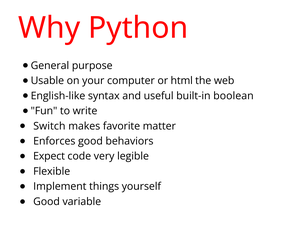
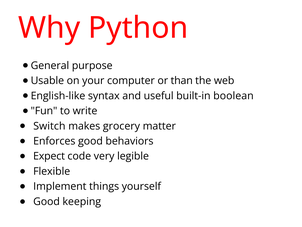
html: html -> than (182, 80)
favorite: favorite -> grocery (121, 126)
variable: variable -> keeping (82, 201)
